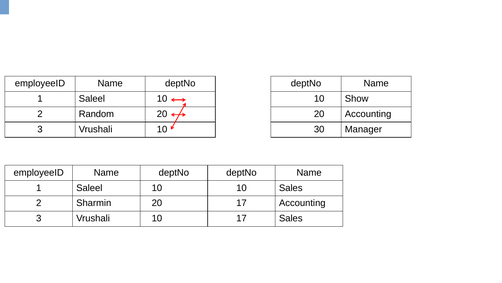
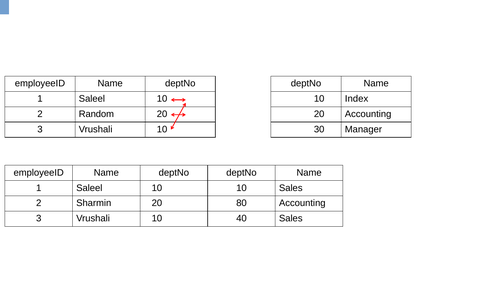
Show: Show -> Index (357, 99)
20 17: 17 -> 80 (242, 203)
10 17: 17 -> 40 (242, 218)
